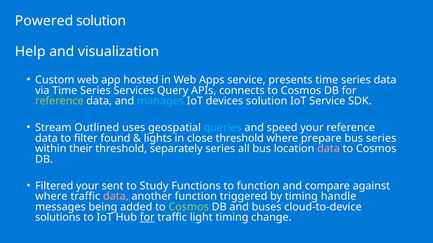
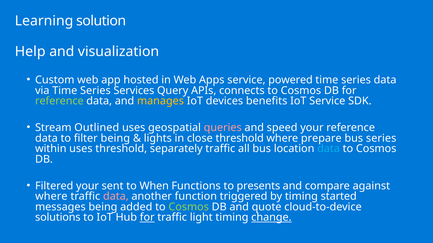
Powered: Powered -> Learning (44, 21)
presents: presents -> powered (291, 80)
manages colour: light blue -> yellow (160, 101)
devices solution: solution -> benefits (267, 101)
queries colour: light blue -> pink (223, 128)
filter found: found -> being (115, 138)
within their: their -> uses (81, 149)
separately series: series -> traffic (220, 149)
data colour: pink -> light blue (329, 149)
Study: Study -> When (154, 186)
to function: function -> presents (258, 186)
handle: handle -> started (339, 197)
buses: buses -> quote (267, 207)
change underline: none -> present (271, 218)
